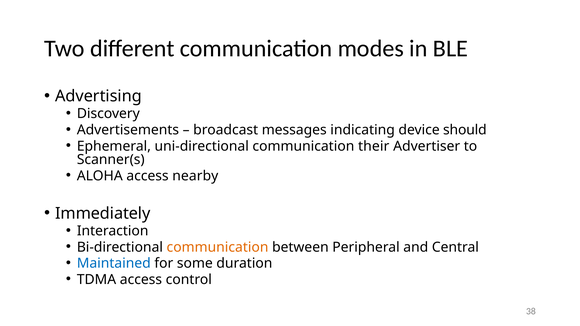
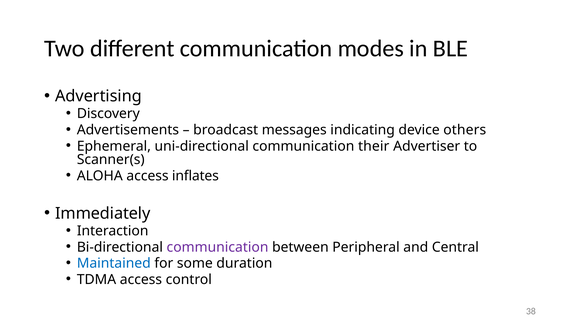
should: should -> others (465, 130)
nearby: nearby -> inflates (195, 176)
communication colour: orange -> purple (218, 247)
